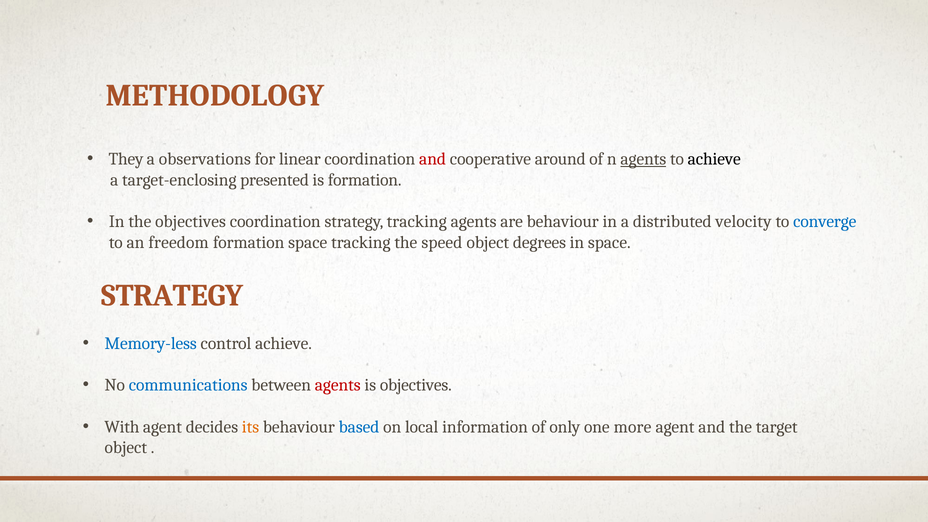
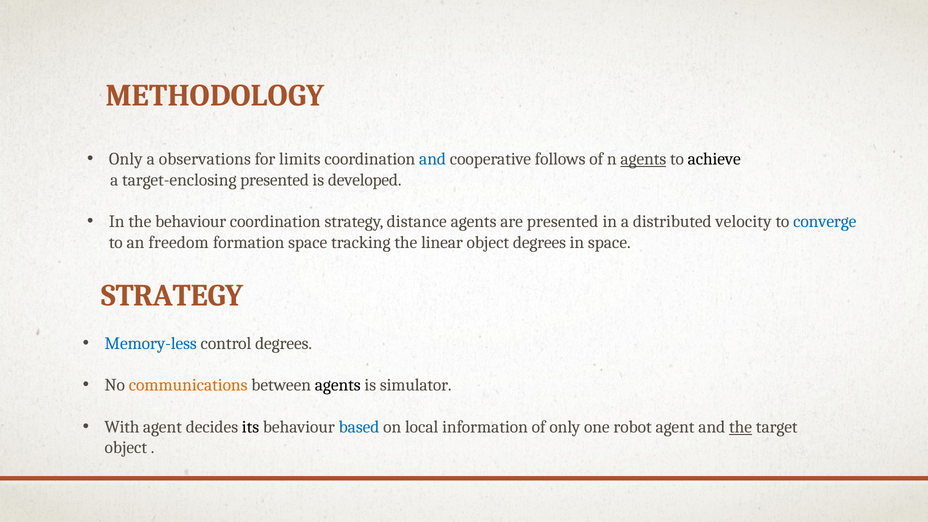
They: They -> Only (126, 159)
linear: linear -> limits (300, 159)
and colour: red -> blue (433, 159)
around: around -> follows (560, 159)
is formation: formation -> developed (365, 180)
the objectives: objectives -> behaviour (191, 222)
strategy tracking: tracking -> distance (417, 222)
are behaviour: behaviour -> presented (563, 222)
speed: speed -> linear (442, 242)
control achieve: achieve -> degrees (284, 343)
communications colour: blue -> orange (188, 385)
agents colour: red -> black (338, 385)
is objectives: objectives -> simulator (416, 385)
its colour: orange -> black (251, 427)
more: more -> robot (633, 427)
the underline: none -> present (741, 427)
